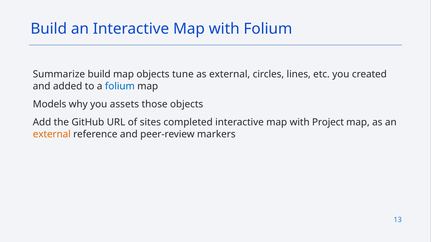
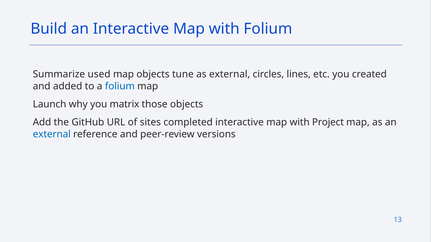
Summarize build: build -> used (99, 74)
Models: Models -> Launch (50, 104)
assets: assets -> matrix (125, 104)
external colour: orange -> blue (52, 134)
markers: markers -> versions (216, 134)
